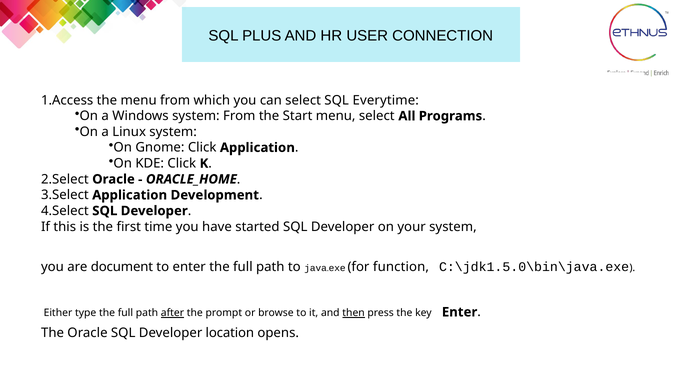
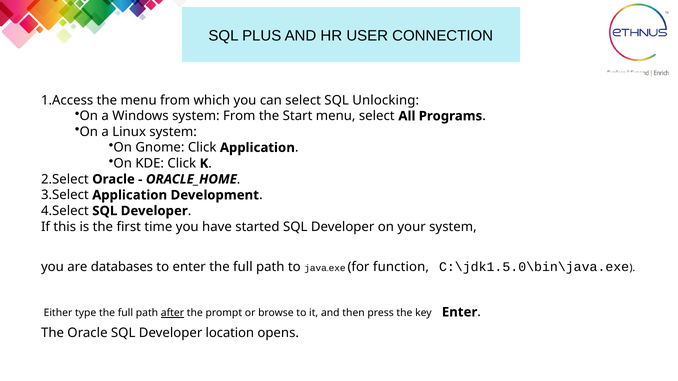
Everytime: Everytime -> Unlocking (386, 100)
document: document -> databases (122, 267)
then underline: present -> none (354, 313)
